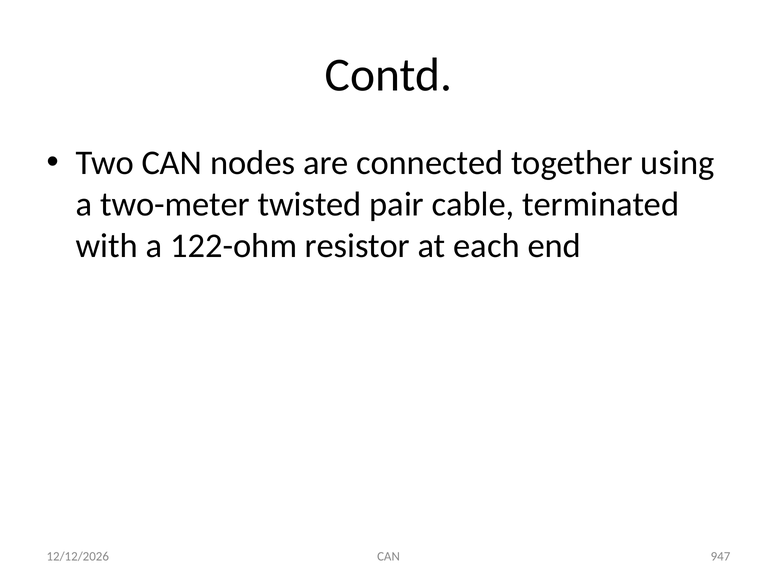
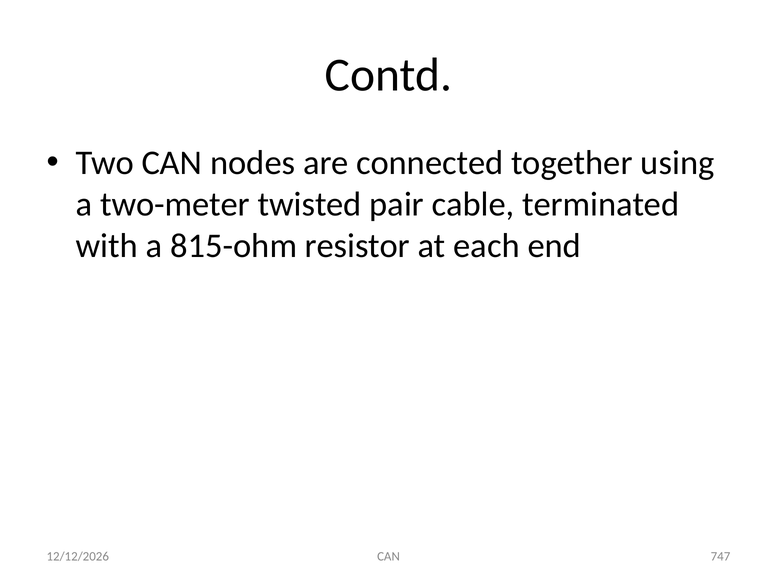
122-ohm: 122-ohm -> 815-ohm (234, 246)
947: 947 -> 747 (721, 556)
